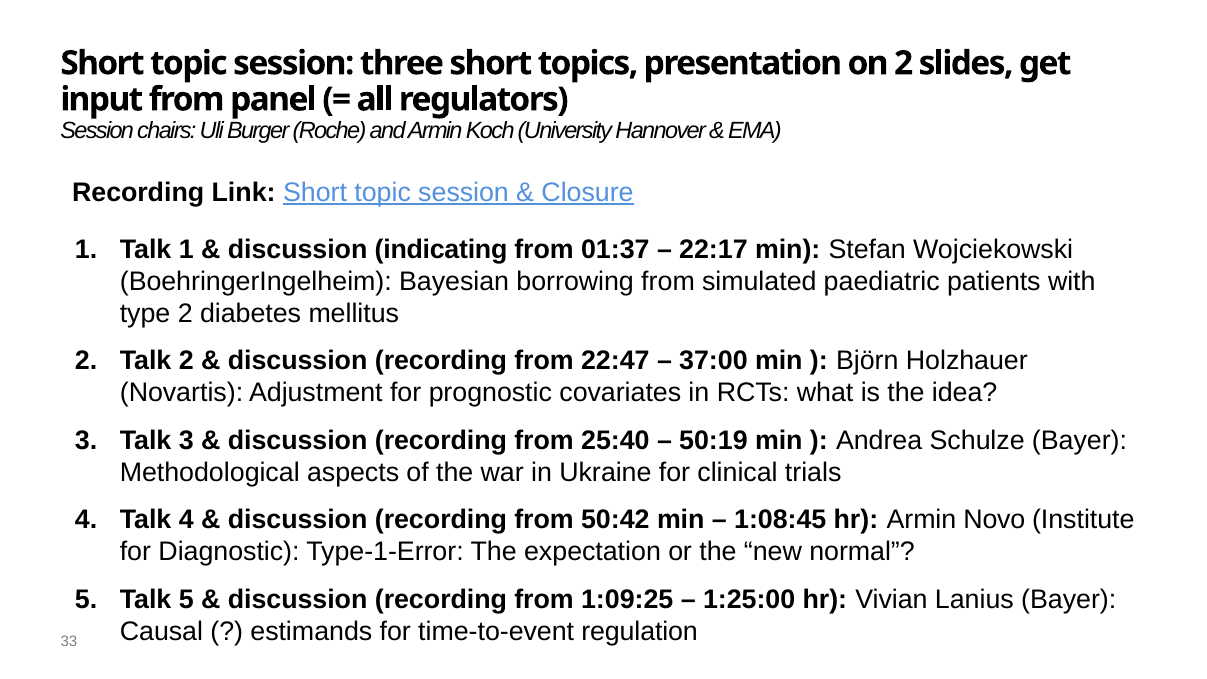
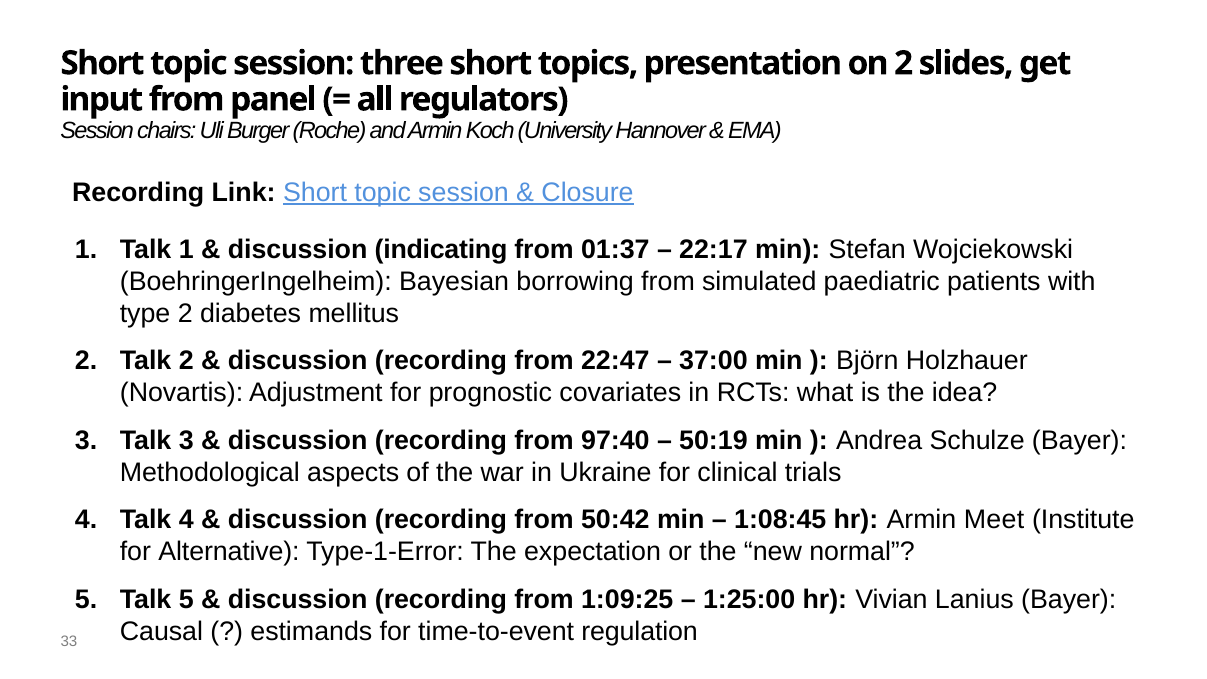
25:40: 25:40 -> 97:40 (615, 440)
Novo: Novo -> Meet (994, 520)
Diagnostic: Diagnostic -> Alternative (229, 552)
